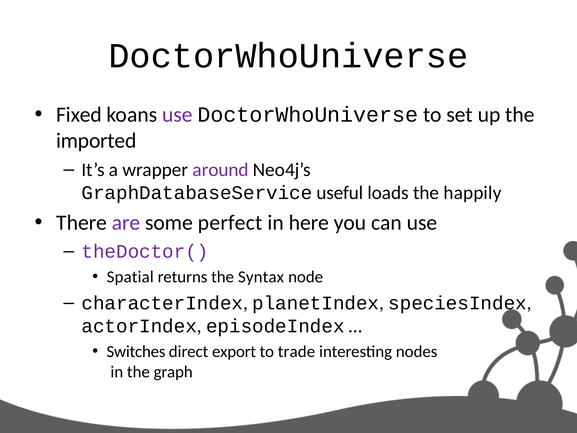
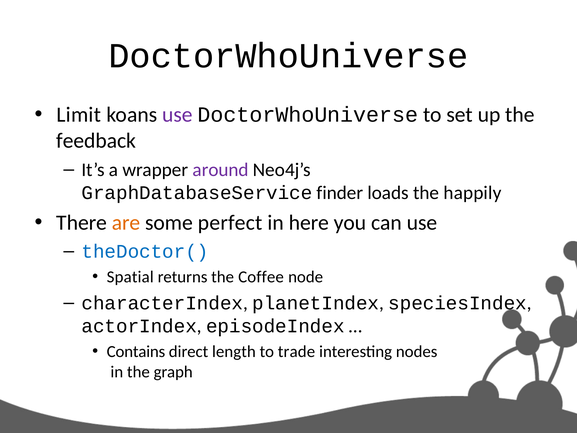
Fixed: Fixed -> Limit (79, 115)
imported: imported -> feedback (96, 141)
useful: useful -> finder (340, 193)
are colour: purple -> orange (126, 222)
theDoctor( colour: purple -> blue (145, 251)
Syntax: Syntax -> Coffee (261, 277)
Switches: Switches -> Contains (136, 351)
export: export -> length (234, 351)
